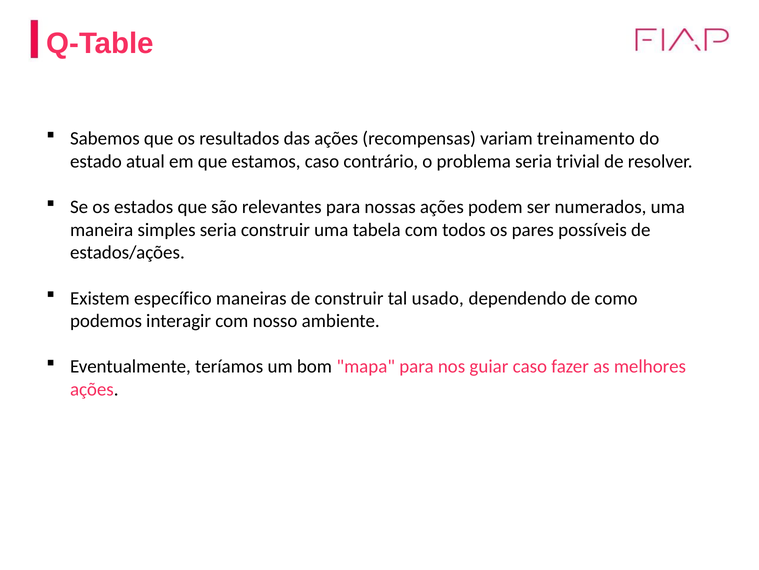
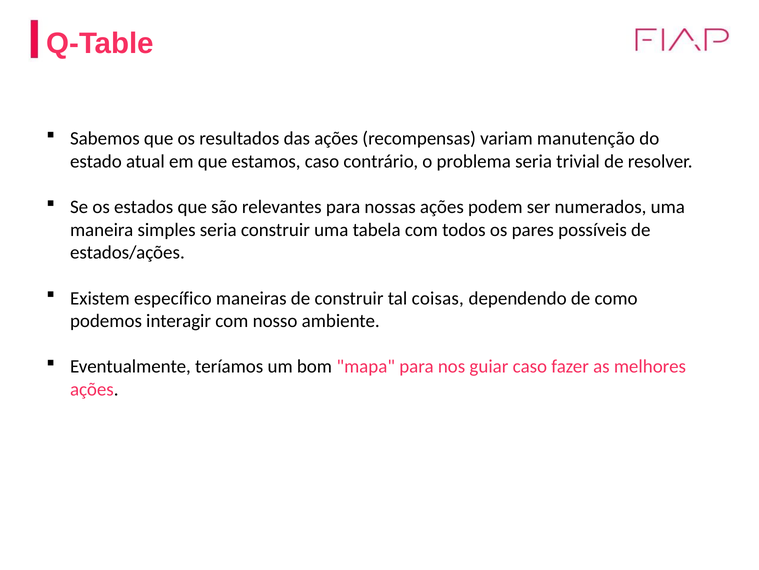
treinamento: treinamento -> manutenção (586, 139)
usado: usado -> coisas (438, 298)
